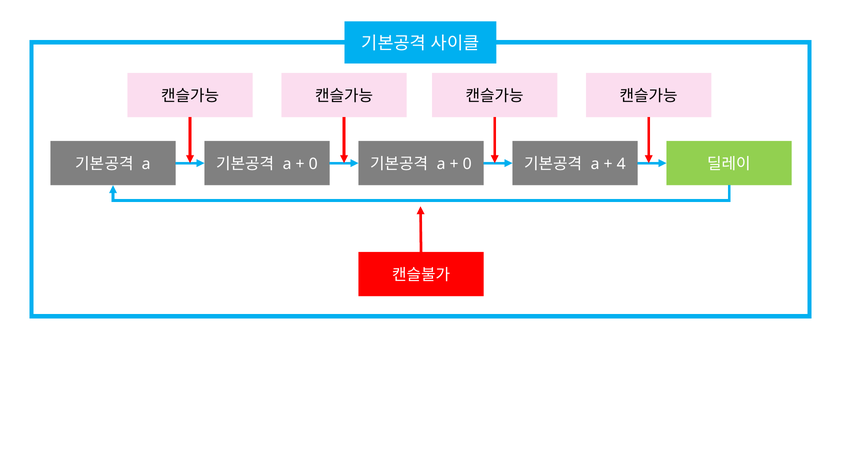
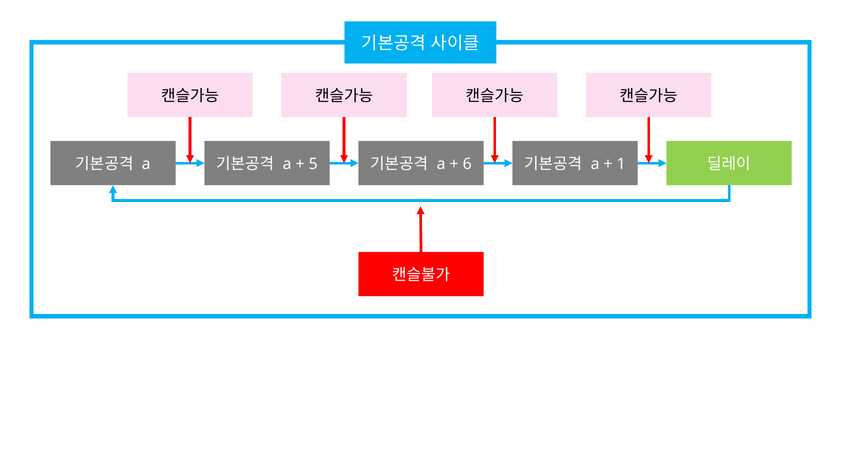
0: 0 -> 5 (313, 164)
0: 0 -> 6 (467, 164)
4: 4 -> 1 (621, 164)
